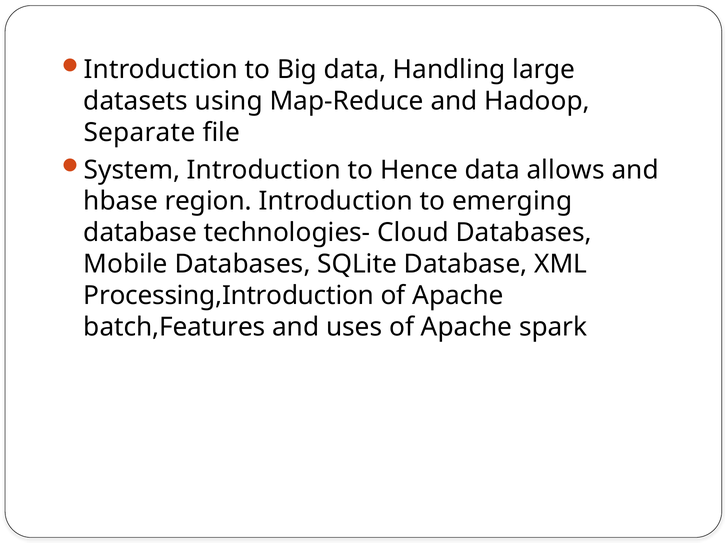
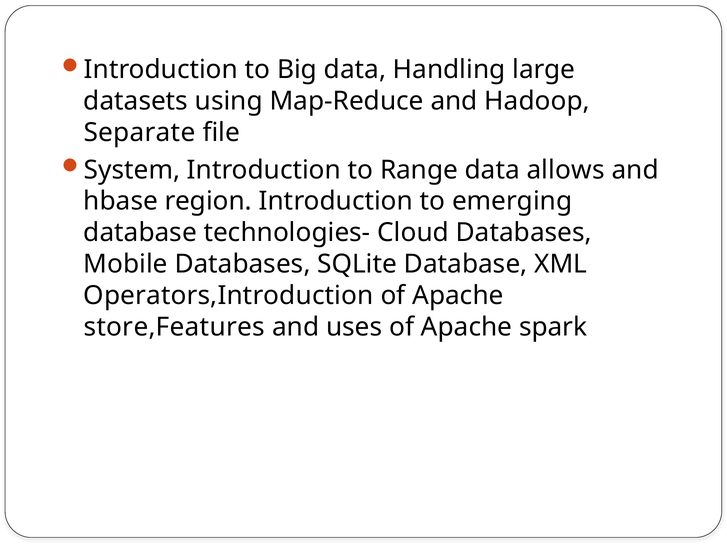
Hence: Hence -> Range (419, 170)
Processing,Introduction: Processing,Introduction -> Operators,Introduction (229, 296)
batch,Features: batch,Features -> store,Features (174, 327)
